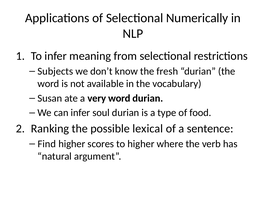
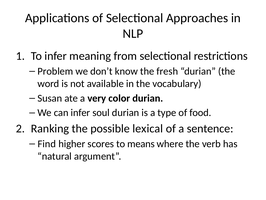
Numerically: Numerically -> Approaches (197, 18)
Subjects: Subjects -> Problem (55, 71)
very word: word -> color (119, 98)
to higher: higher -> means (141, 144)
